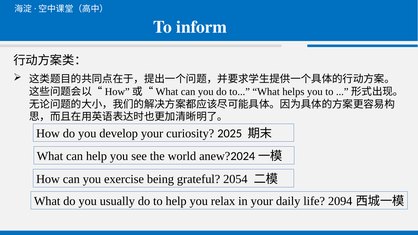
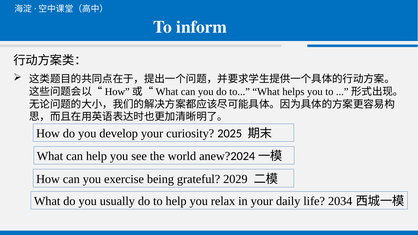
2054: 2054 -> 2029 (235, 179)
2094: 2094 -> 2034 (340, 201)
